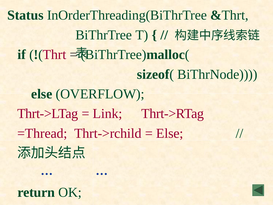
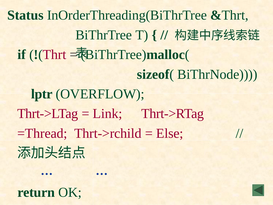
else: else -> lptr (42, 94)
